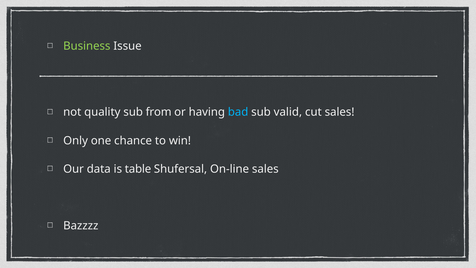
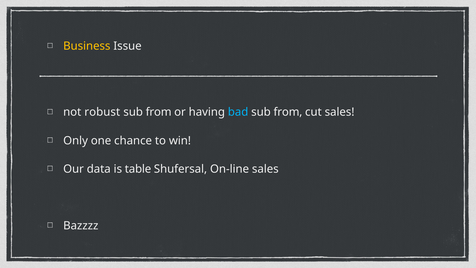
Business colour: light green -> yellow (87, 46)
quality: quality -> robust (102, 112)
valid: valid -> from (288, 112)
